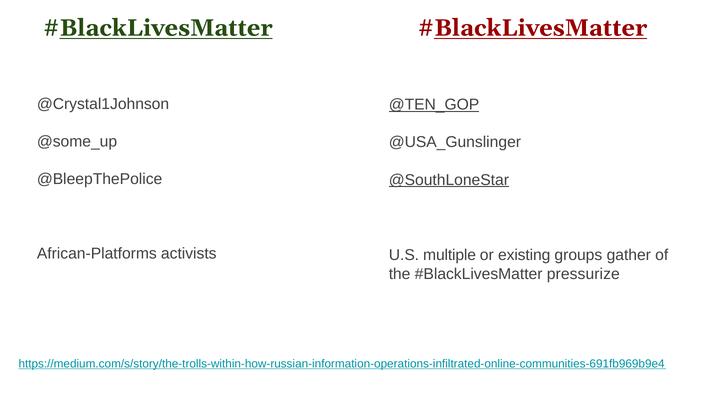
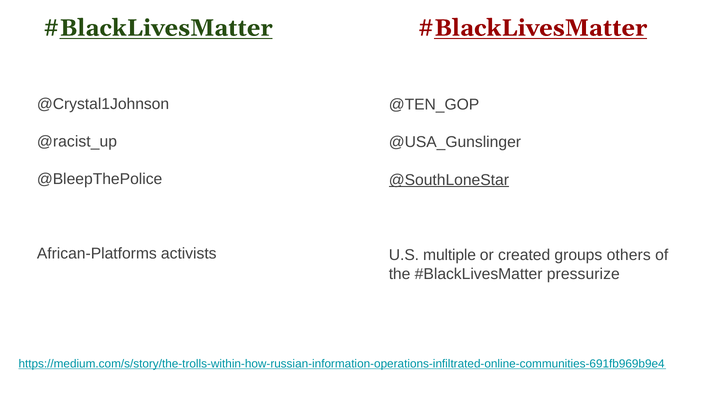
@TEN_GOP underline: present -> none (434, 105)
@some_up: @some_up -> @racist_up (77, 142)
existing: existing -> created (524, 255)
gather: gather -> others (629, 255)
